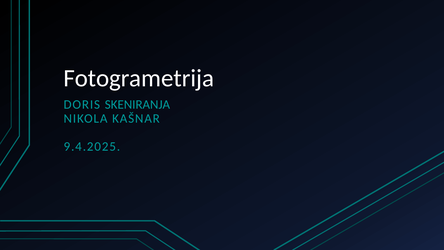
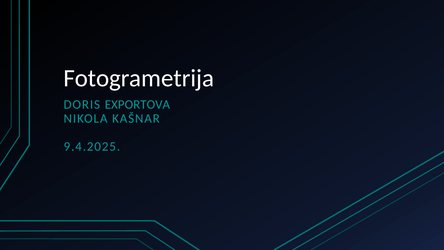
SKENIRANJA: SKENIRANJA -> EXPORTOVA (137, 104)
